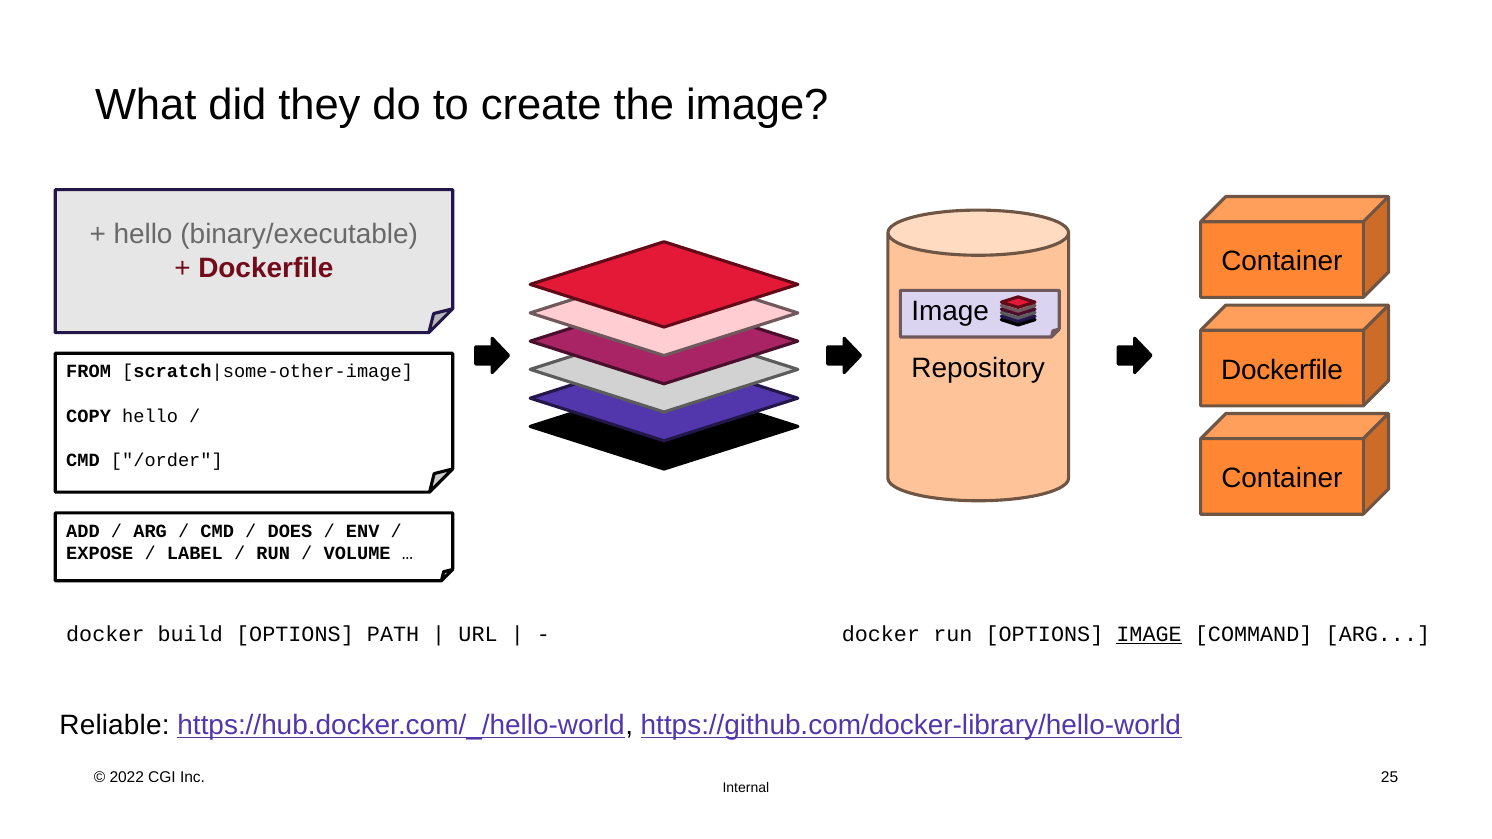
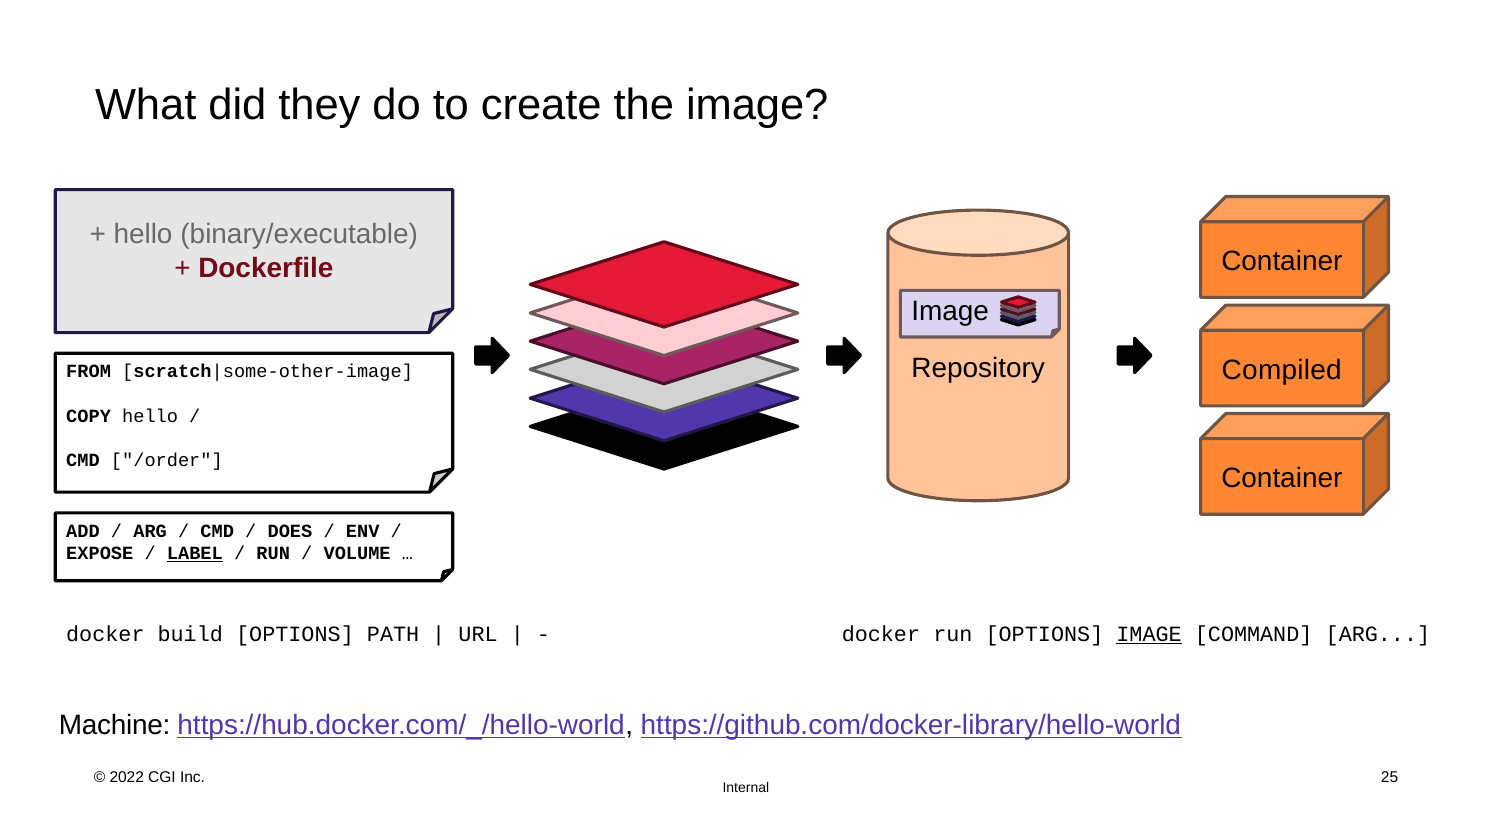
Dockerfile: Dockerfile -> Compiled (1282, 370)
LABEL underline: none -> present (195, 553)
Reliable: Reliable -> Machine (115, 725)
